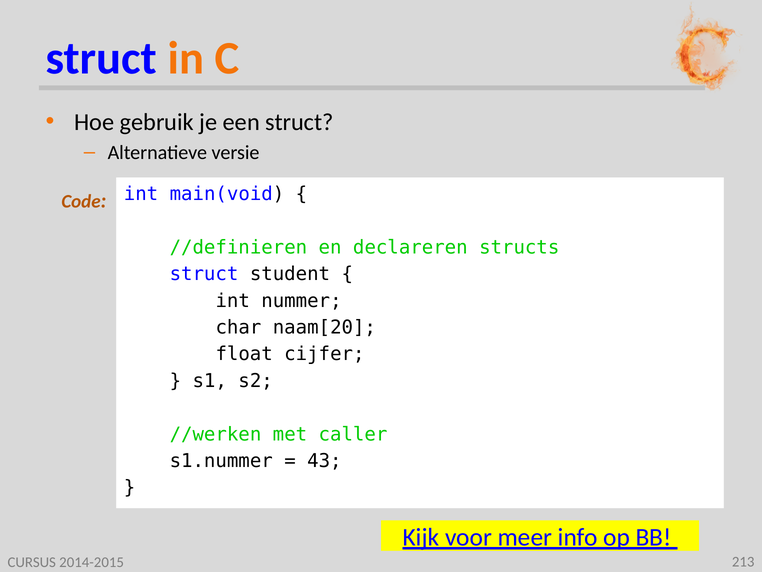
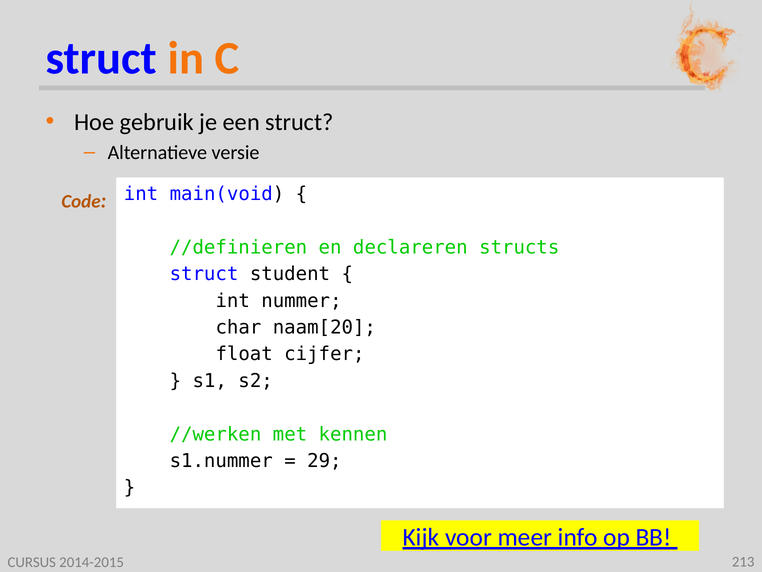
caller: caller -> kennen (353, 434)
43: 43 -> 29 (324, 461)
